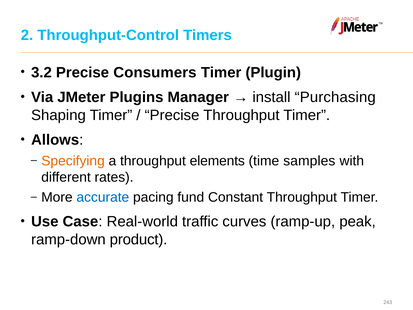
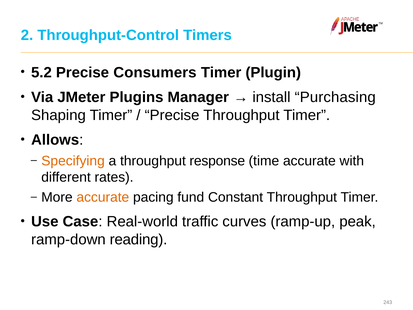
3.2: 3.2 -> 5.2 (41, 72)
elements: elements -> response (217, 161)
time samples: samples -> accurate (309, 161)
accurate colour: blue -> orange (103, 197)
product: product -> reading (139, 239)
